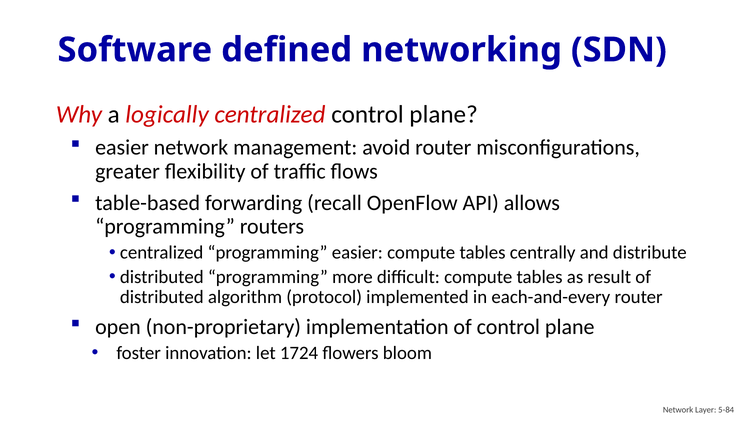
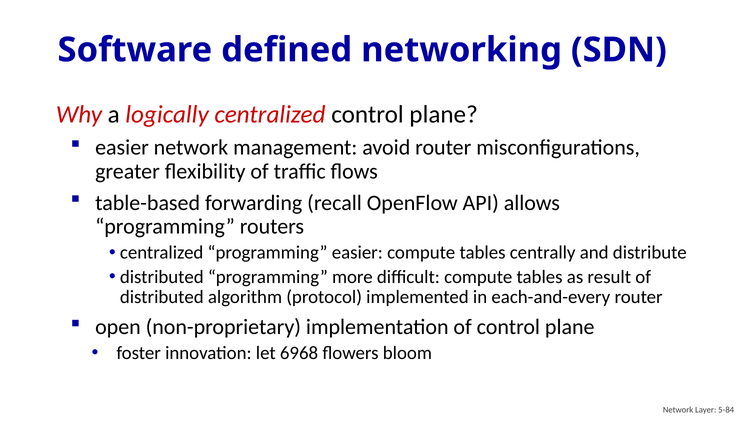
1724: 1724 -> 6968 (299, 353)
